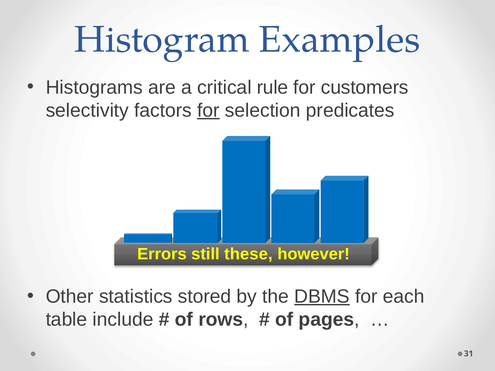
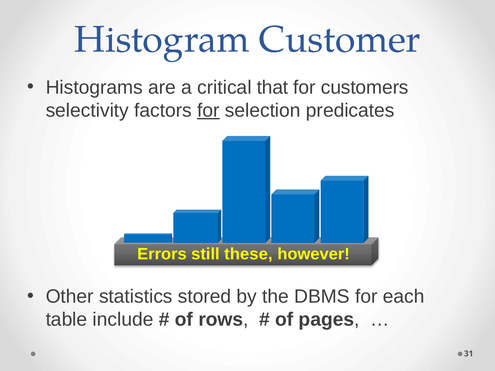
Examples: Examples -> Customer (340, 40)
rule: rule -> that (273, 87)
DBMS underline: present -> none (322, 297)
